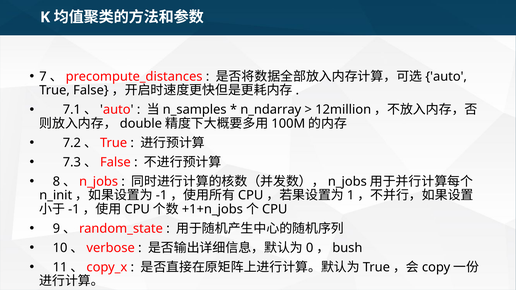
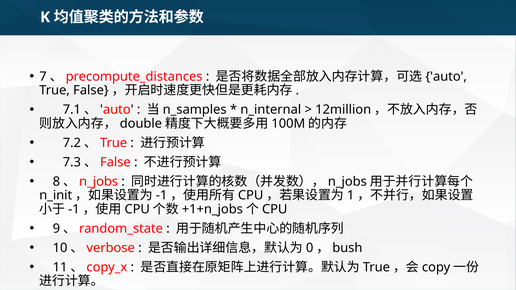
n_ndarray: n_ndarray -> n_internal (271, 110)
